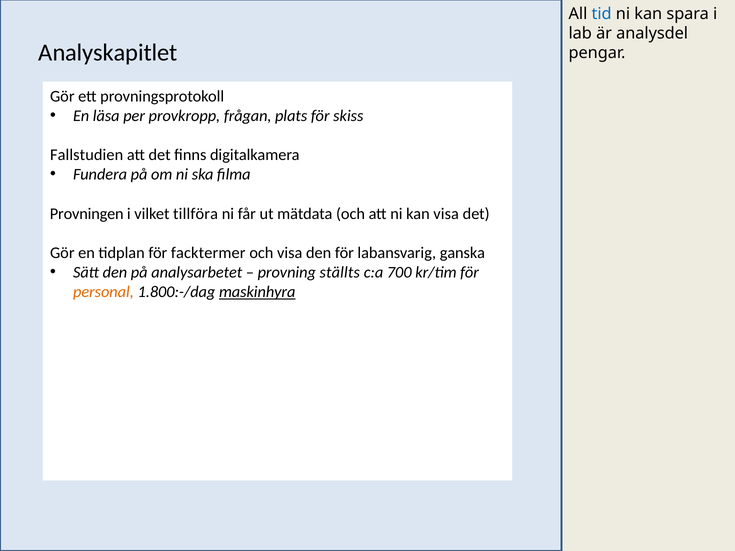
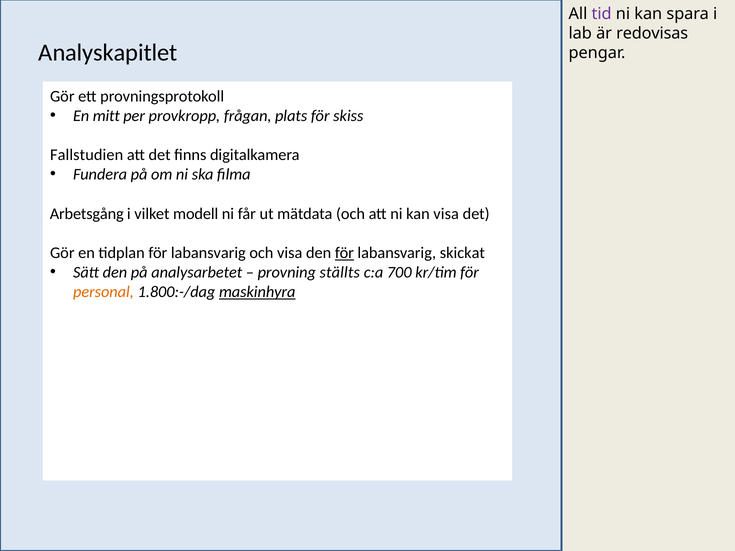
tid colour: blue -> purple (602, 14)
analysdel: analysdel -> redovisas (652, 34)
läsa: läsa -> mitt (106, 116)
Provningen: Provningen -> Arbetsgång (87, 214)
tillföra: tillföra -> modell (196, 214)
tidplan för facktermer: facktermer -> labansvarig (208, 253)
för underline: none -> present (344, 253)
ganska: ganska -> skickat (462, 253)
